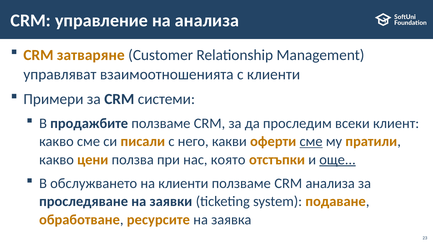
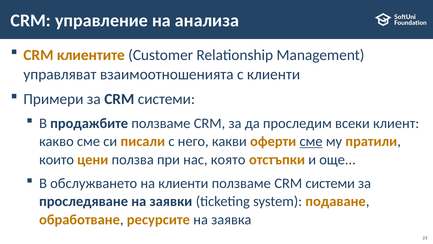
затваряне: затваряне -> клиентите (91, 55)
какво: какво -> които (57, 159)
още underline: present -> none (338, 159)
ползваме CRM анализа: анализа -> системи (330, 183)
